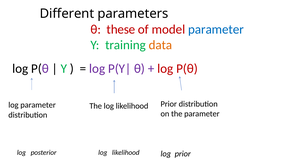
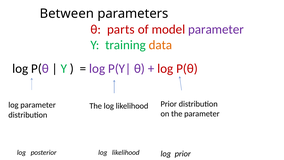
Different: Different -> Between (67, 14)
these: these -> parts (121, 29)
parameter colour: blue -> purple (216, 29)
